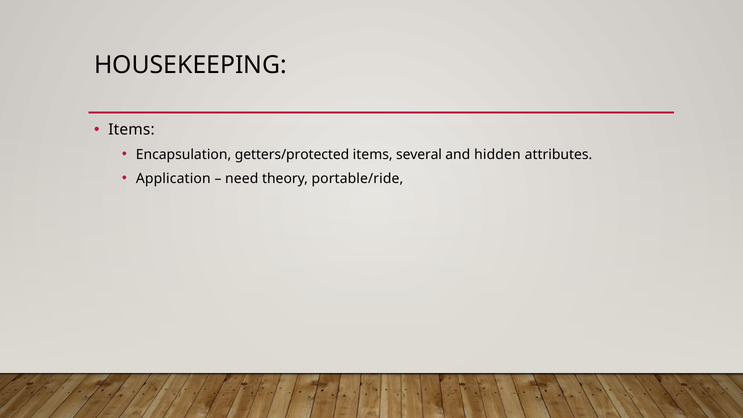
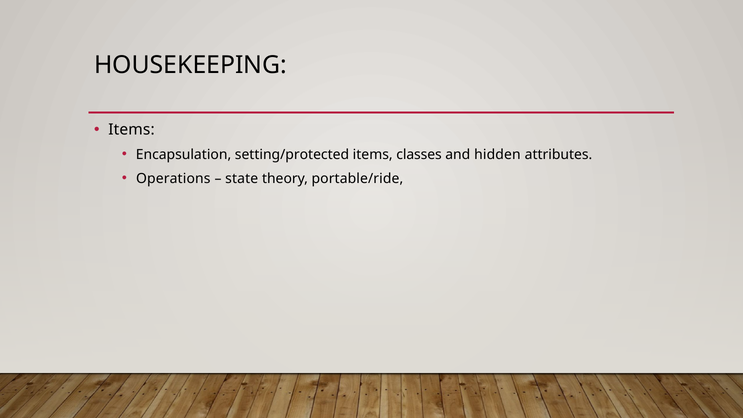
getters/protected: getters/protected -> setting/protected (292, 155)
several: several -> classes (419, 155)
Application: Application -> Operations (173, 178)
need: need -> state (242, 178)
